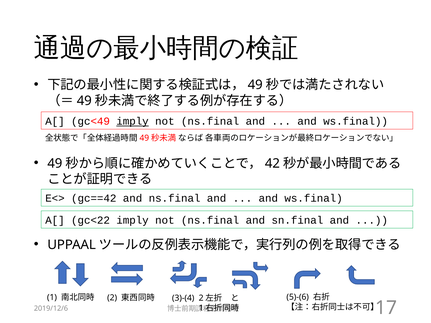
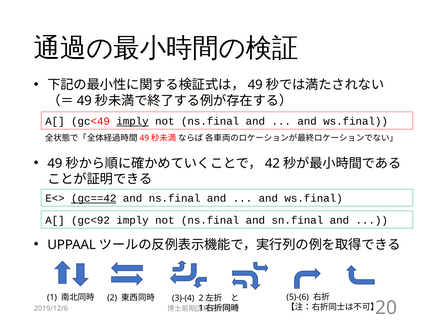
gc==42 underline: none -> present (94, 199)
gc<22: gc<22 -> gc<92 (91, 220)
17: 17 -> 20 (386, 308)
